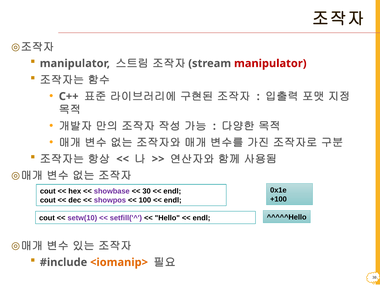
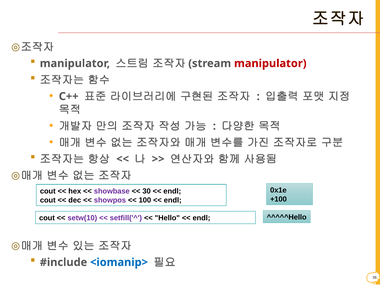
<iomanip> colour: orange -> blue (119, 262)
